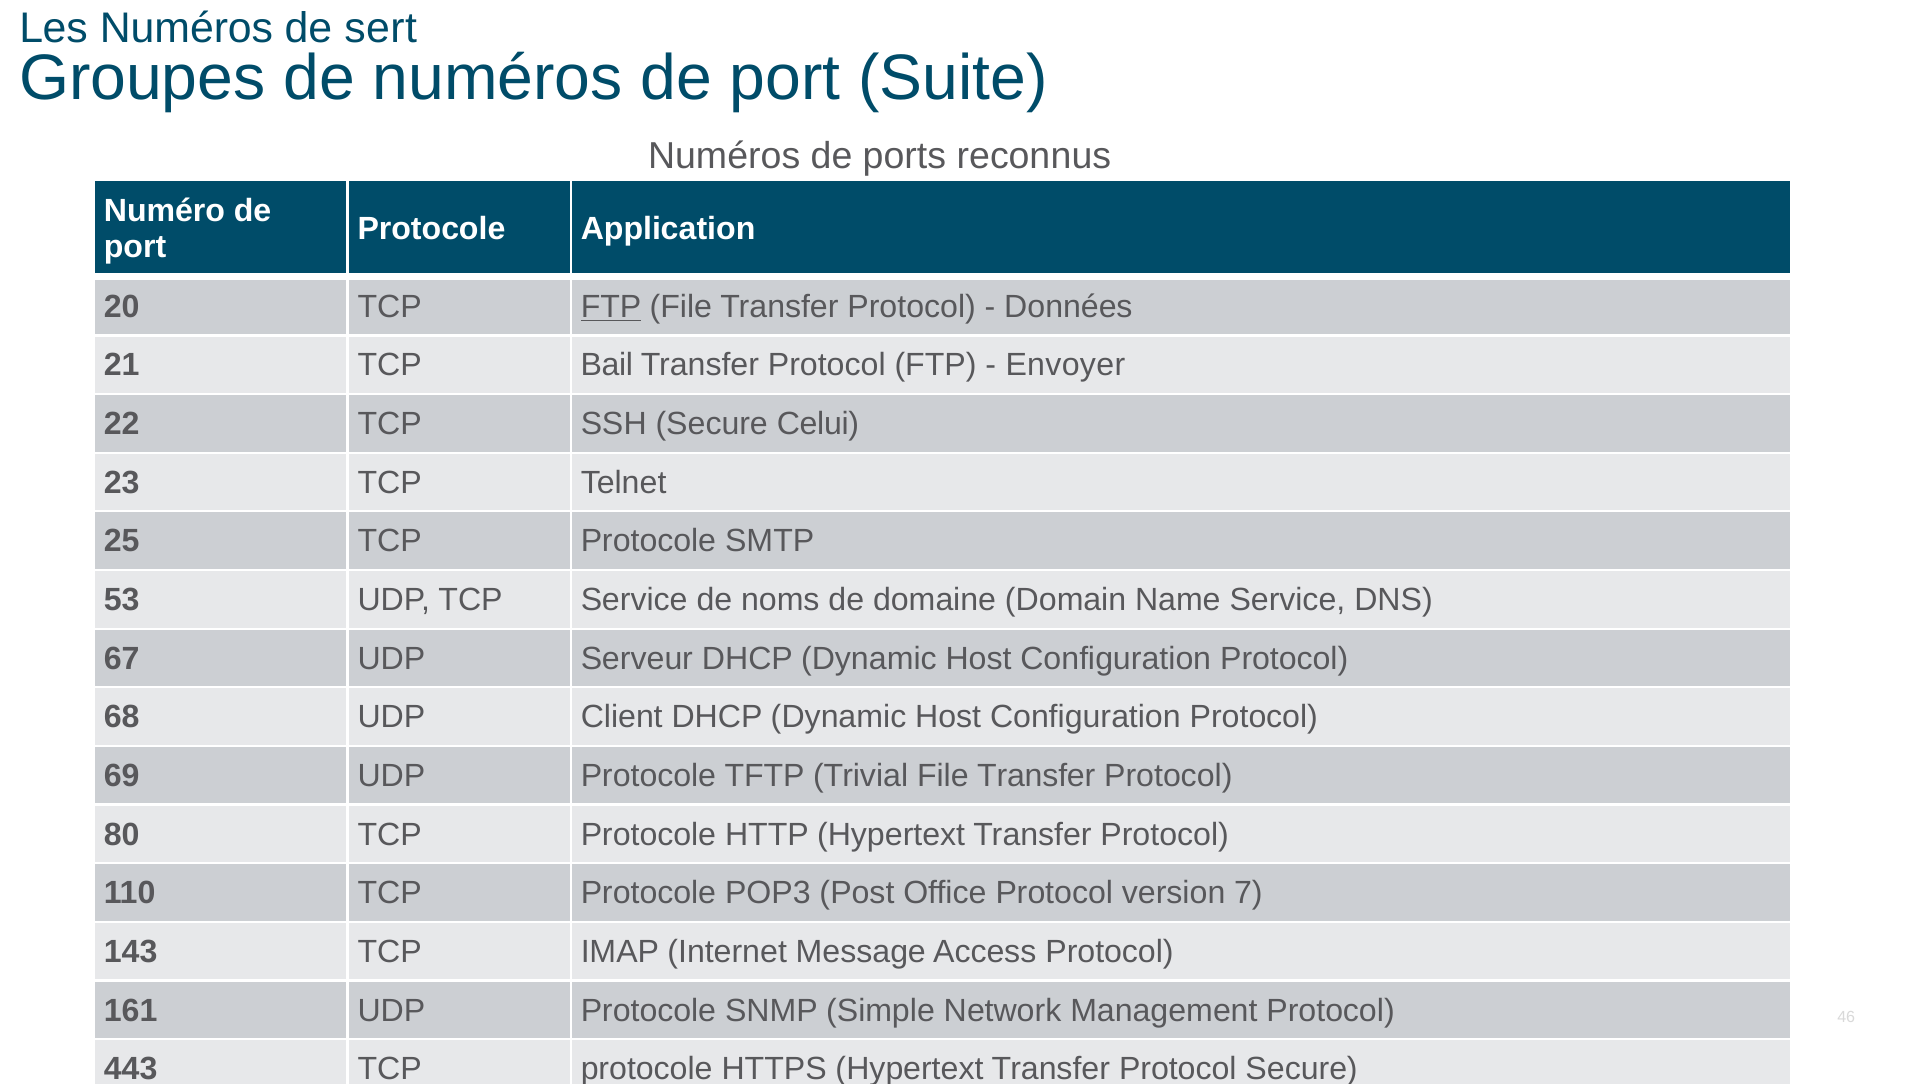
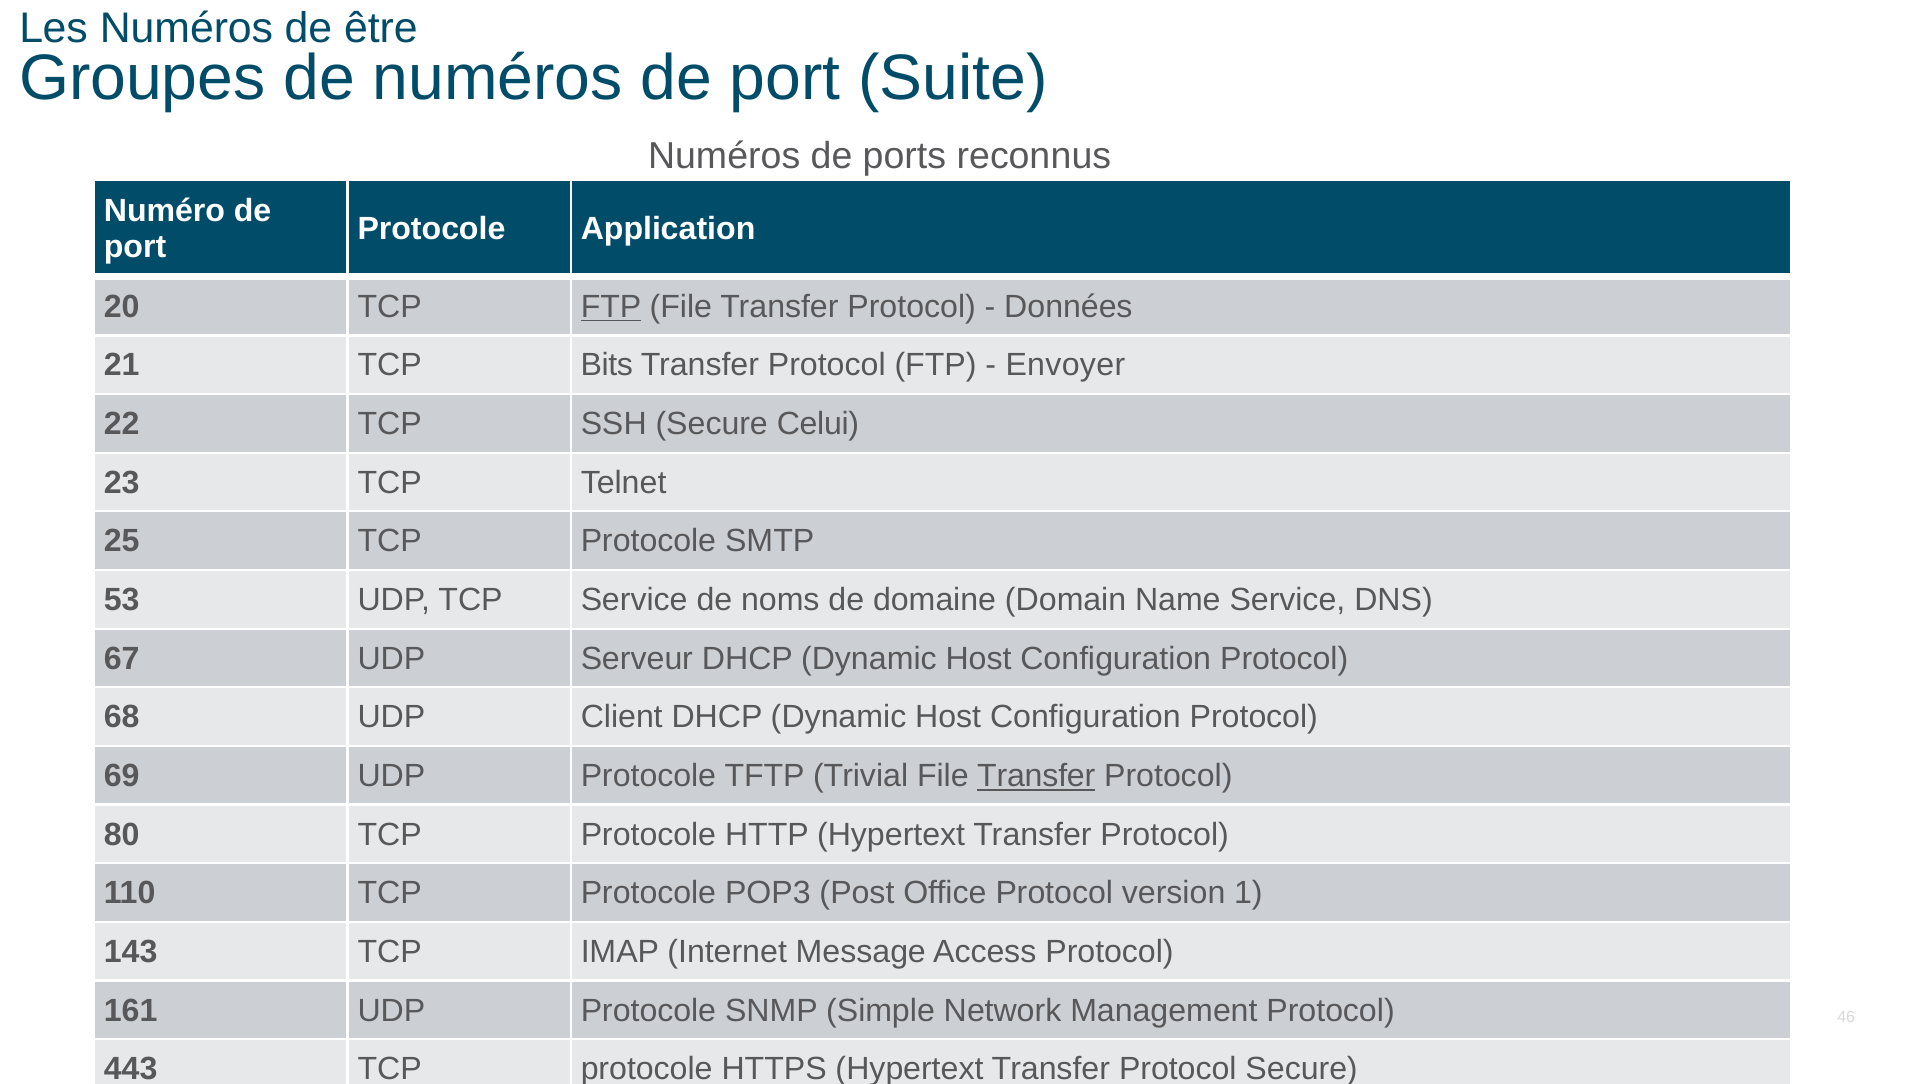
sert: sert -> être (381, 28)
Bail: Bail -> Bits (607, 366)
Transfer underline: none -> present (1036, 776)
7: 7 -> 1 (1248, 894)
